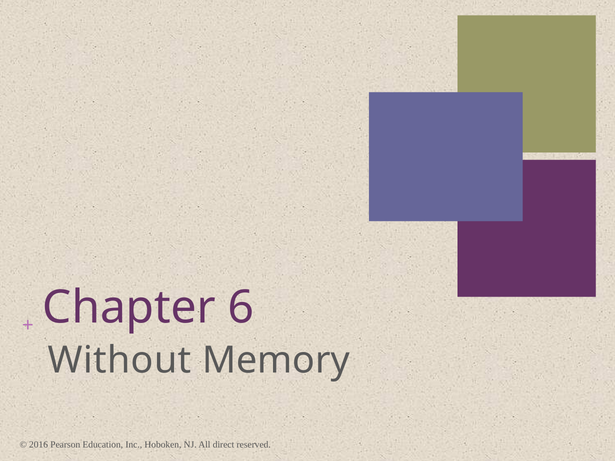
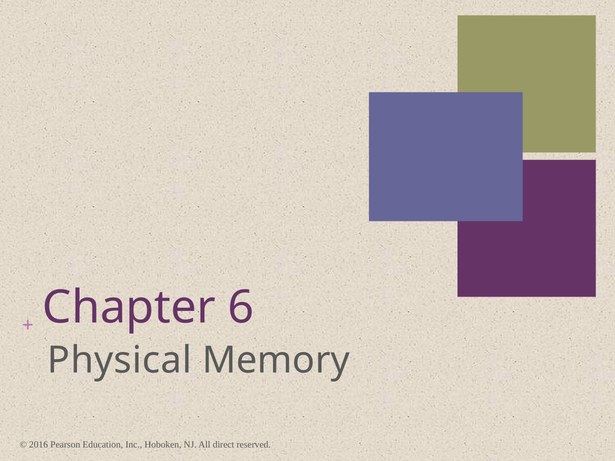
Without: Without -> Physical (120, 361)
